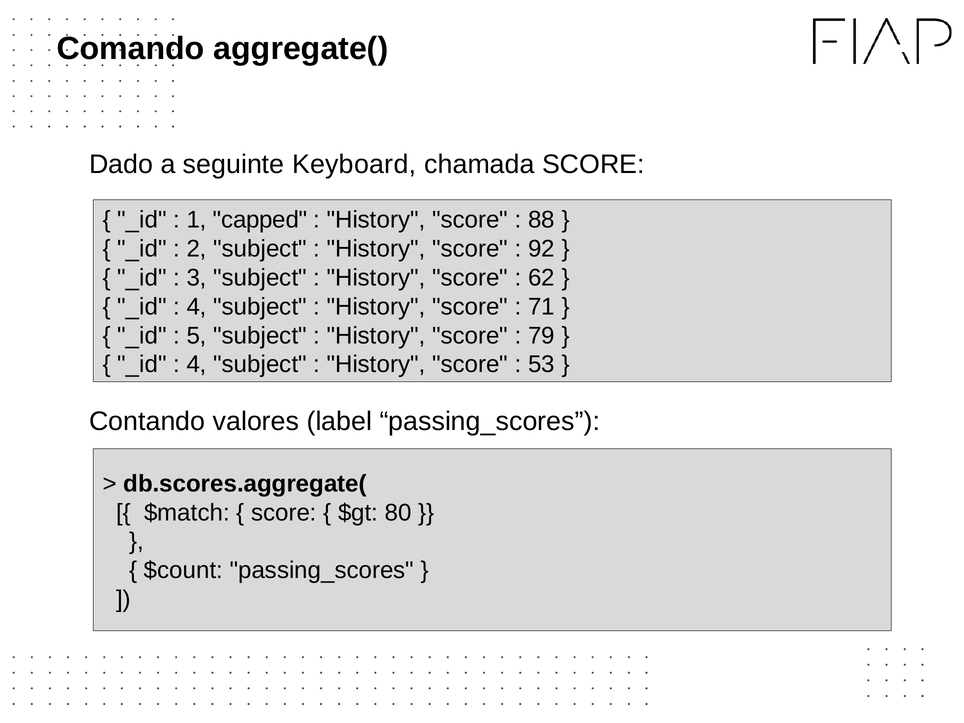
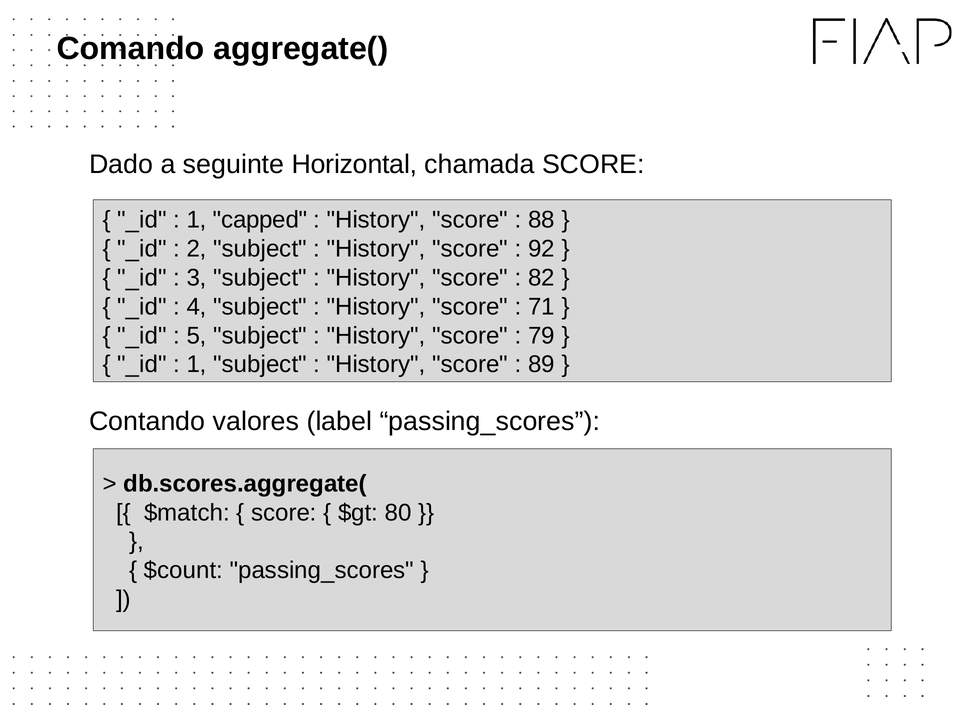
Keyboard: Keyboard -> Horizontal (354, 164)
62: 62 -> 82 (541, 278)
4: 4 -> 1 (197, 364)
53: 53 -> 89 (541, 364)
